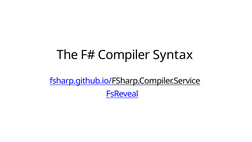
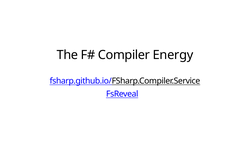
Syntax: Syntax -> Energy (173, 55)
